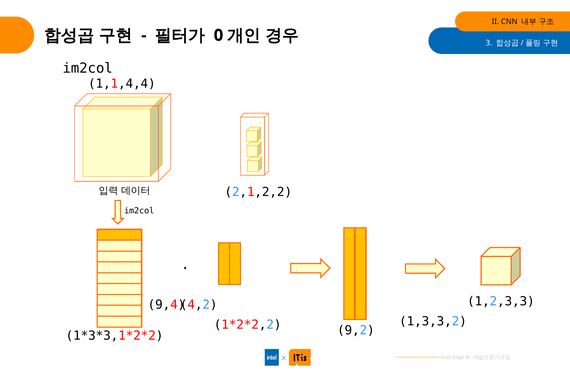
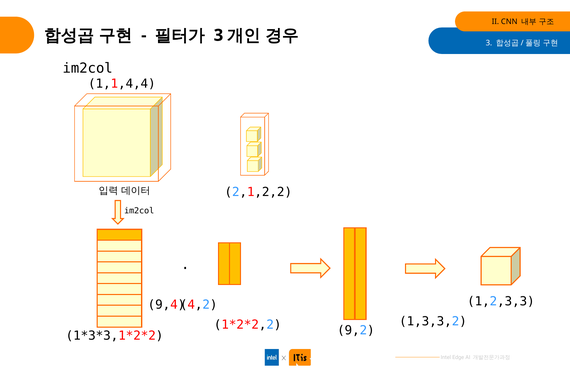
0: 0 -> 3 (218, 35)
